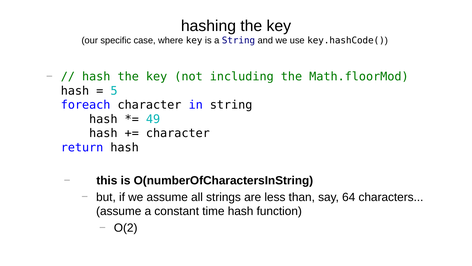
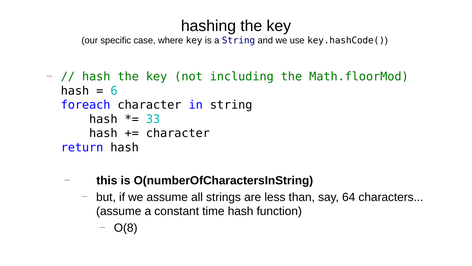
5: 5 -> 6 (114, 91)
49: 49 -> 33 (153, 119)
O(2: O(2 -> O(8 (126, 228)
